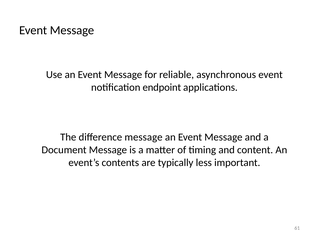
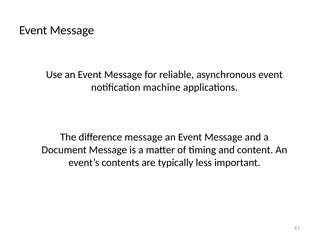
endpoint: endpoint -> machine (162, 88)
